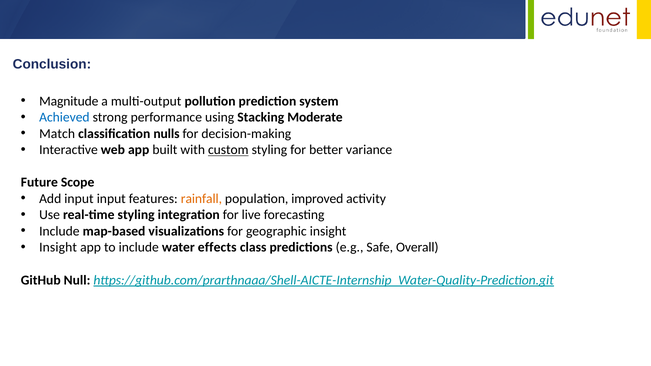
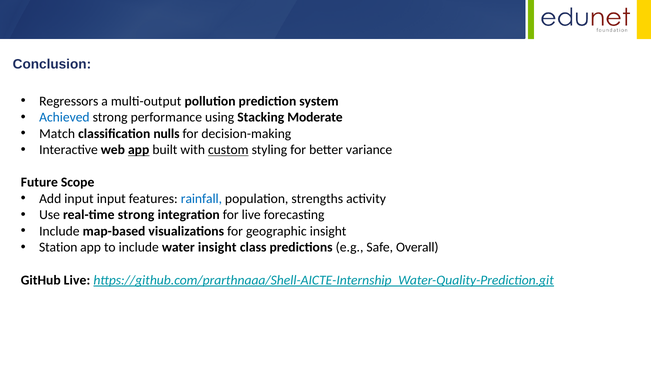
Magnitude: Magnitude -> Regressors (69, 101)
app underline: none -> present (139, 150)
rainfall colour: orange -> blue (201, 199)
improved: improved -> strengths (317, 199)
real-time styling: styling -> strong (136, 215)
Insight: Insight -> Station (58, 248)
water effects: effects -> insight (217, 248)
GitHub Null: Null -> Live (77, 280)
